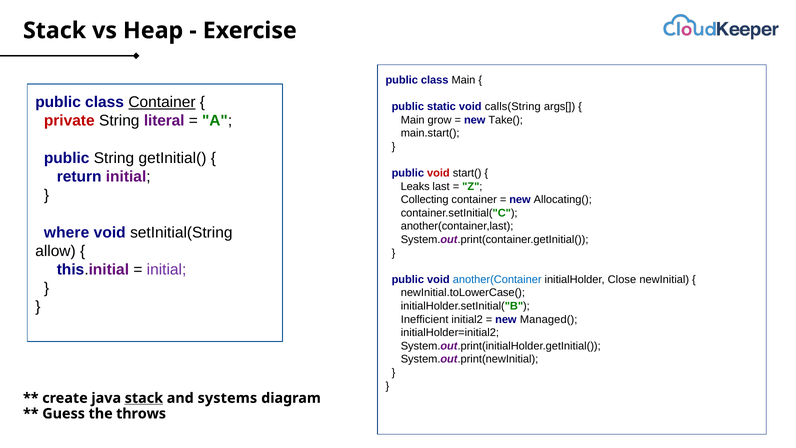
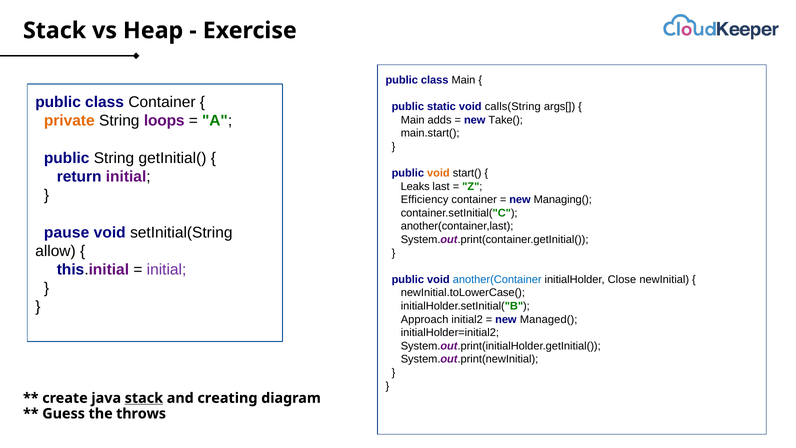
Container underline: present -> none (162, 102)
private colour: red -> orange (69, 121)
literal: literal -> loops (164, 121)
grow: grow -> adds (440, 120)
void colour: red -> orange (438, 173)
Collecting: Collecting -> Efficiency (425, 200)
Allocating(: Allocating( -> Managing( (563, 200)
where: where -> pause (67, 232)
Inefficient: Inefficient -> Approach (425, 319)
systems: systems -> creating (227, 398)
